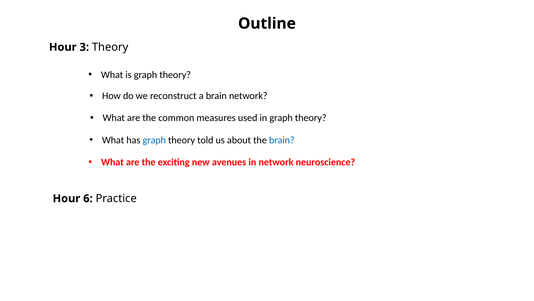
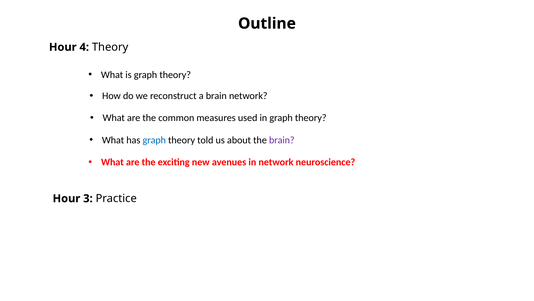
3: 3 -> 4 (84, 47)
brain colour: blue -> purple (282, 140)
6: 6 -> 3 (88, 198)
